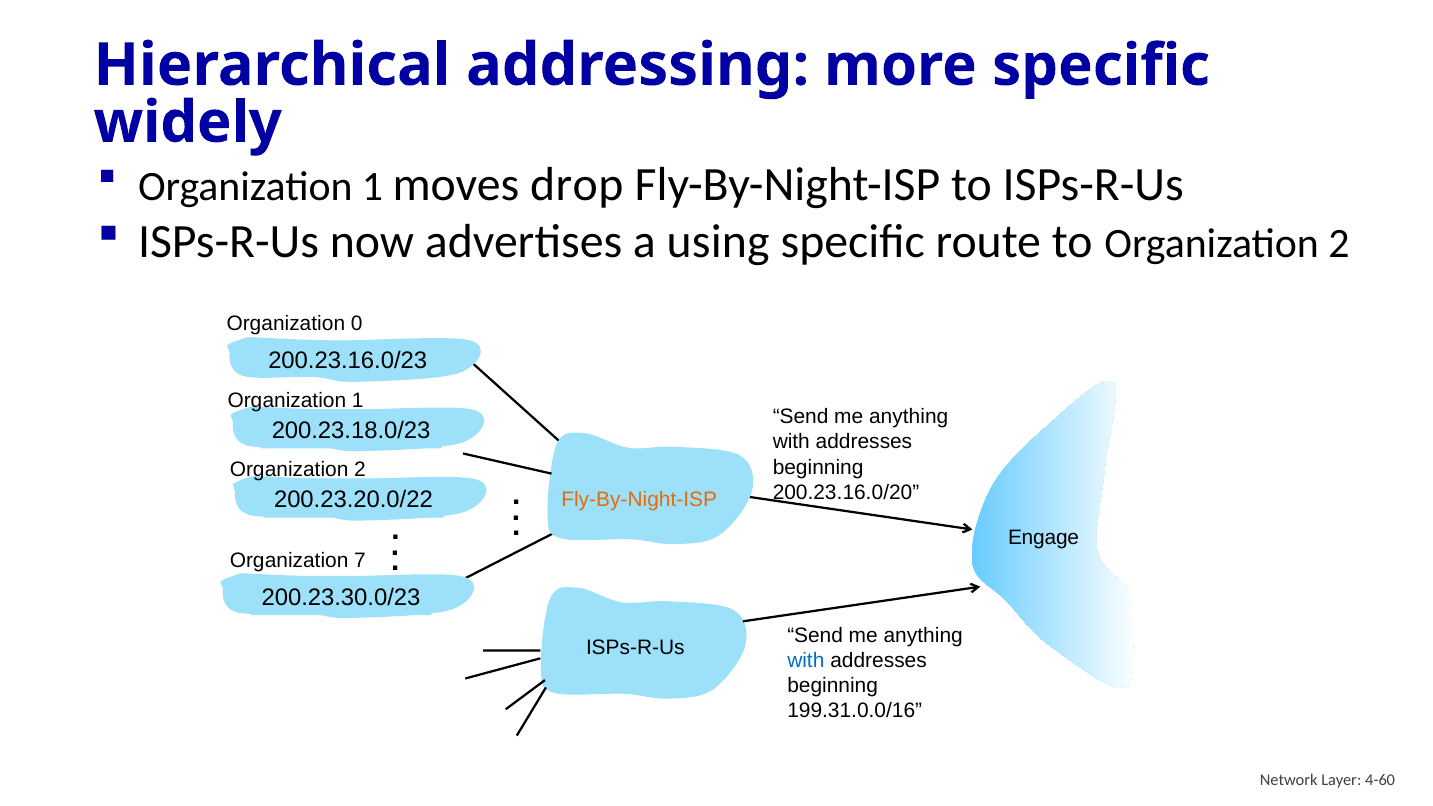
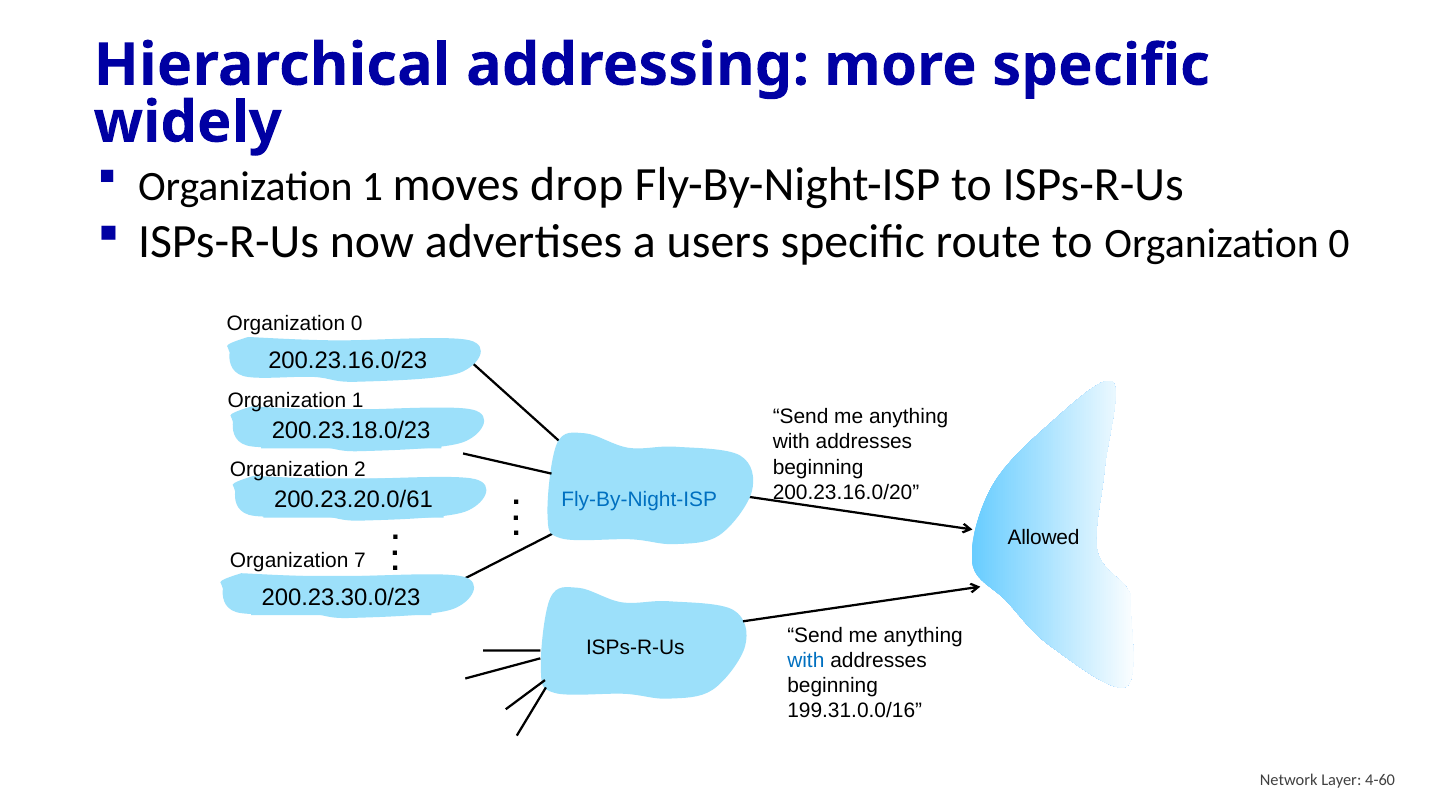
using: using -> users (718, 242)
to Organization 2: 2 -> 0 (1339, 244)
200.23.20.0/22: 200.23.20.0/22 -> 200.23.20.0/61 (353, 500)
Fly-By-Night-ISP colour: orange -> blue (639, 500)
Engage: Engage -> Allowed (1044, 538)
